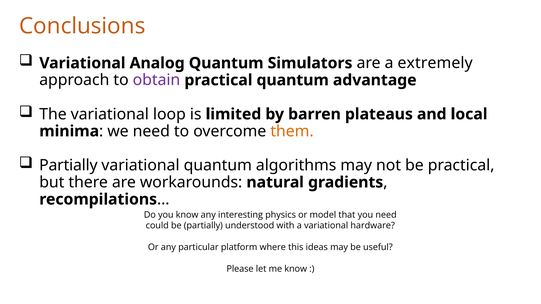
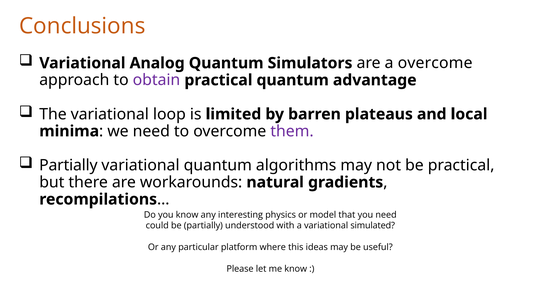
a extremely: extremely -> overcome (435, 63)
them colour: orange -> purple (292, 131)
hardware: hardware -> simulated (373, 226)
